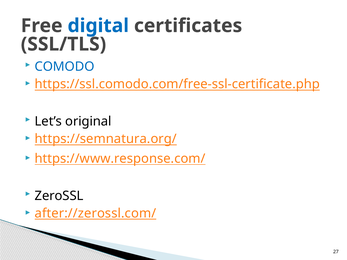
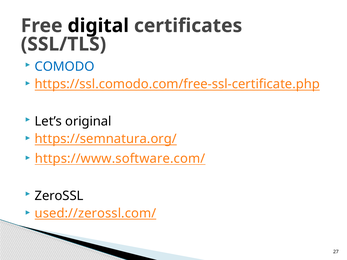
digital colour: blue -> black (98, 26)
https://www.response.com/: https://www.response.com/ -> https://www.software.com/ (120, 159)
after://zerossl.com/: after://zerossl.com/ -> used://zerossl.com/ (95, 213)
